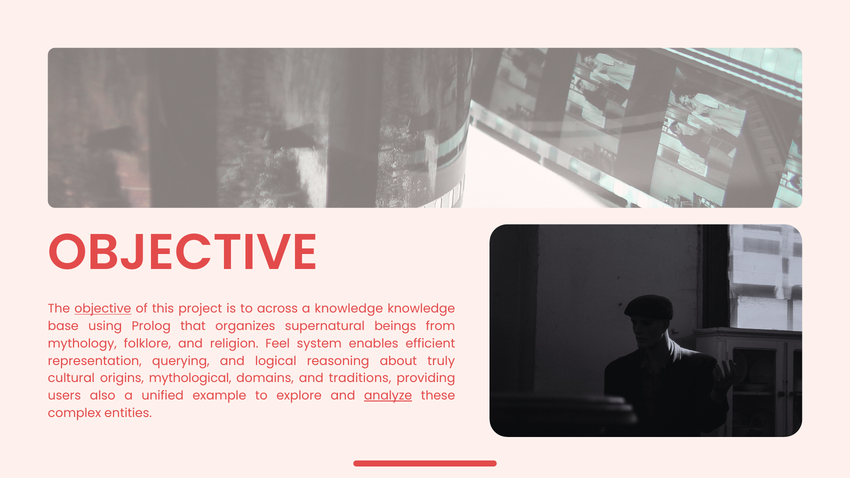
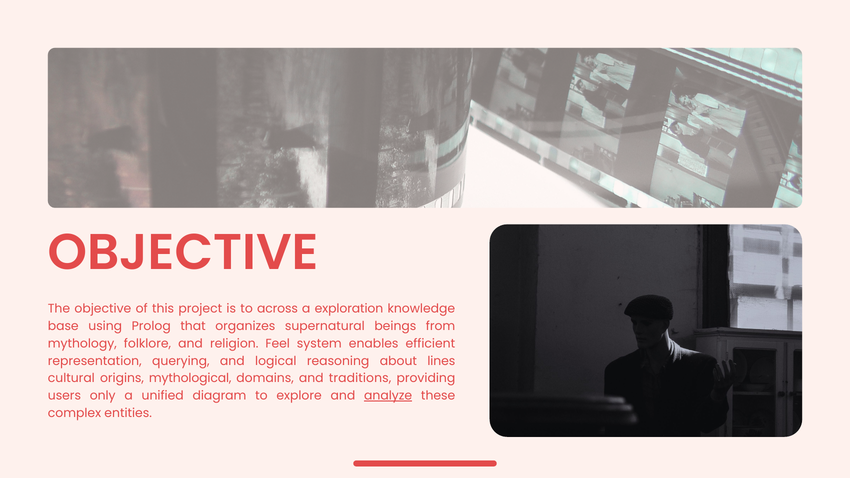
objective underline: present -> none (103, 309)
a knowledge: knowledge -> exploration (349, 309)
truly: truly -> lines (441, 361)
also: also -> only (103, 396)
example: example -> diagram (219, 396)
